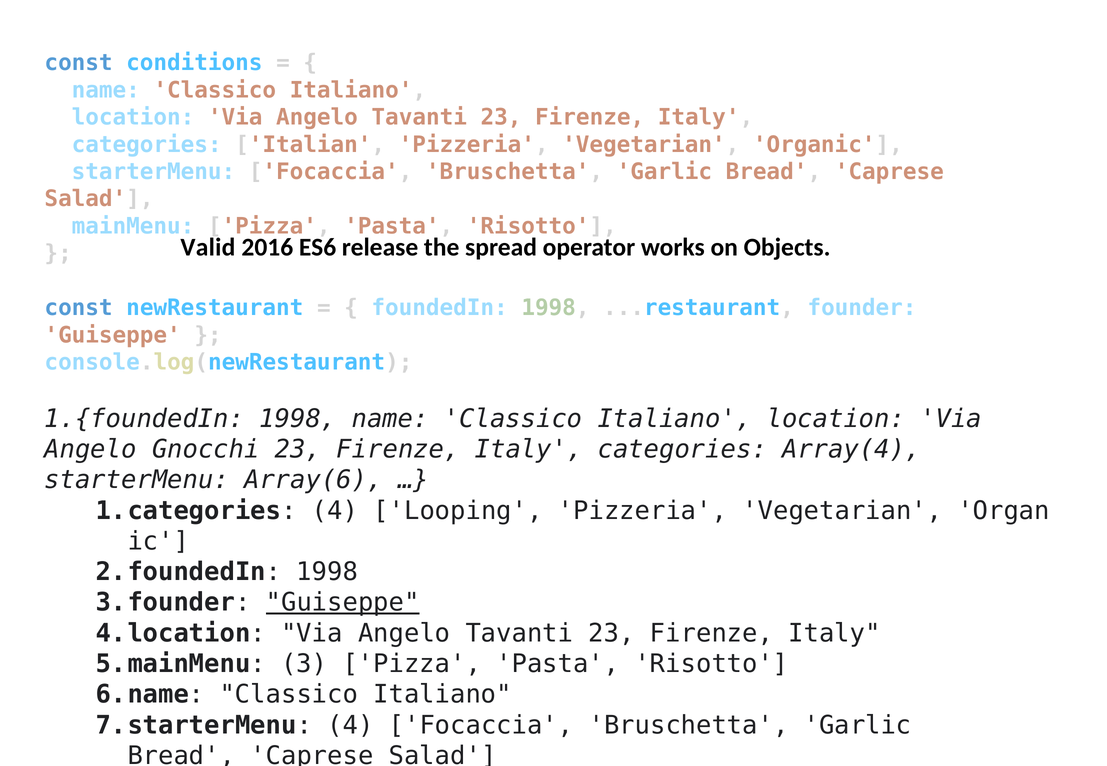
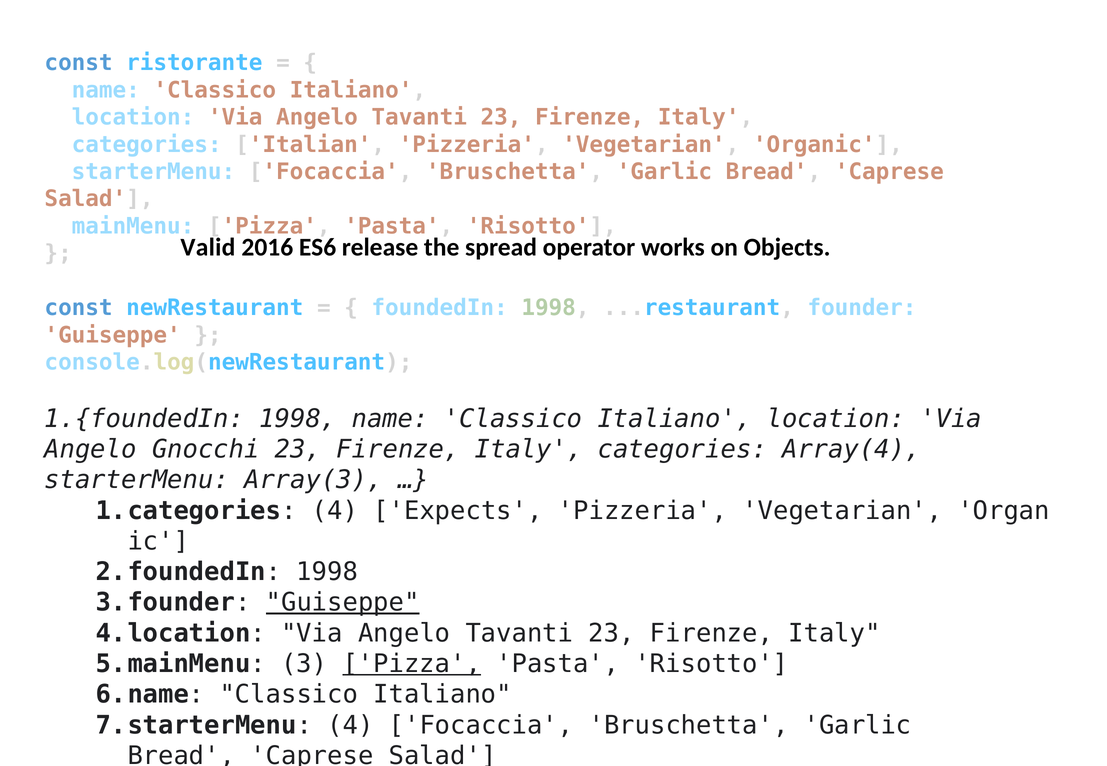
conditions: conditions -> ristorante (194, 63)
Array(6: Array(6 -> Array(3 (313, 480)
Looping: Looping -> Expects (458, 511)
Pizza underline: none -> present (412, 664)
